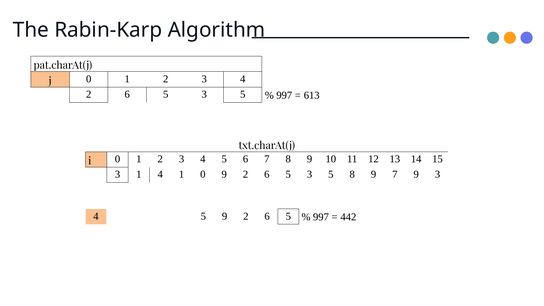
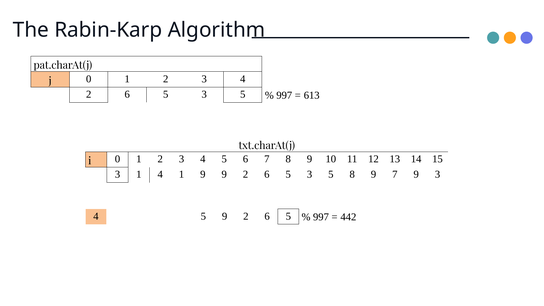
1 0: 0 -> 9 (203, 174)
